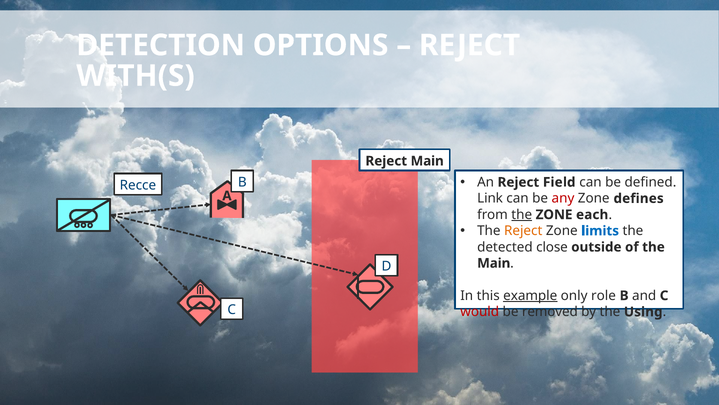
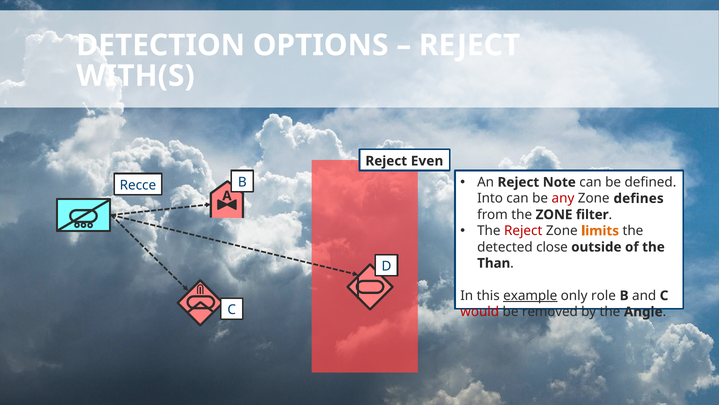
Reject Main: Main -> Even (427, 161)
Field: Field -> Note (559, 182)
Link: Link -> Into (490, 198)
the underline: present -> none (522, 214)
each: each -> filter (592, 214)
Reject colour: orange -> red (523, 231)
limits colour: blue -> orange (600, 231)
Main: Main -> Than (494, 263)
Using: Using -> Angle (643, 311)
